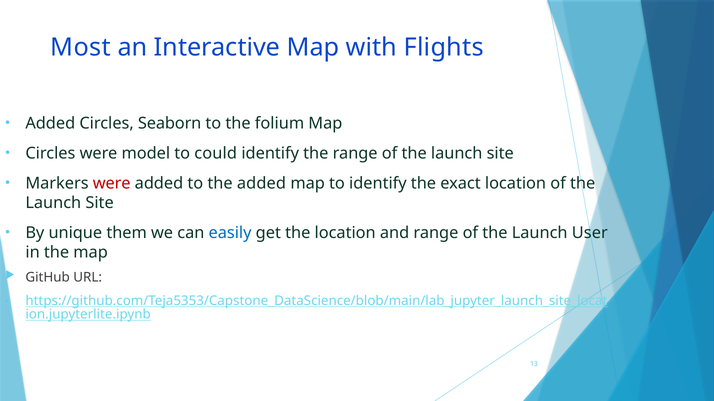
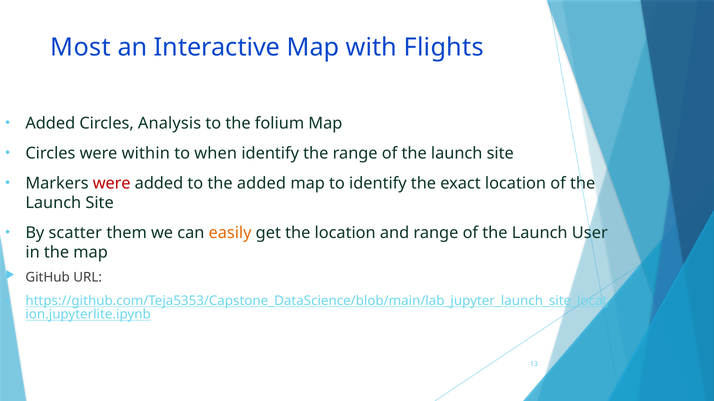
Seaborn: Seaborn -> Analysis (170, 123)
model: model -> within (146, 153)
could: could -> when (216, 153)
unique: unique -> scatter (75, 233)
easily colour: blue -> orange (230, 233)
